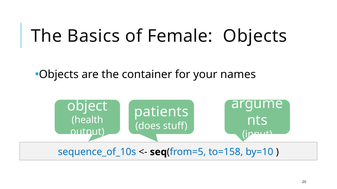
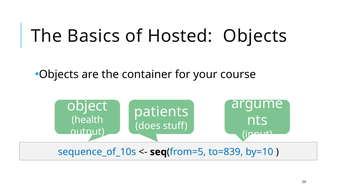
Female: Female -> Hosted (180, 36)
names: names -> course (238, 75)
to=158: to=158 -> to=839 (226, 152)
